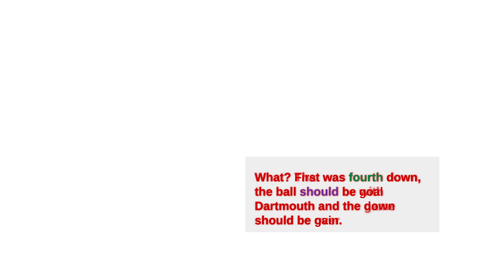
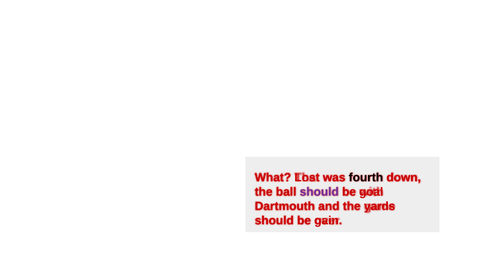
First: First -> Lost (307, 178)
fourth colour: green -> black (366, 178)
the down: down -> yards (380, 206)
